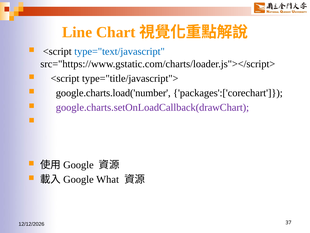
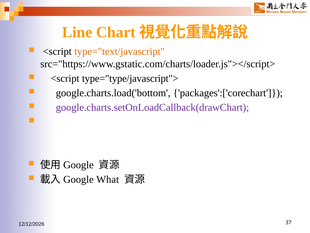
type="text/javascript colour: blue -> orange (120, 51)
type="title/javascript">: type="title/javascript"> -> type="type/javascript"> (130, 78)
google.charts.load('number: google.charts.load('number -> google.charts.load('bottom (113, 93)
